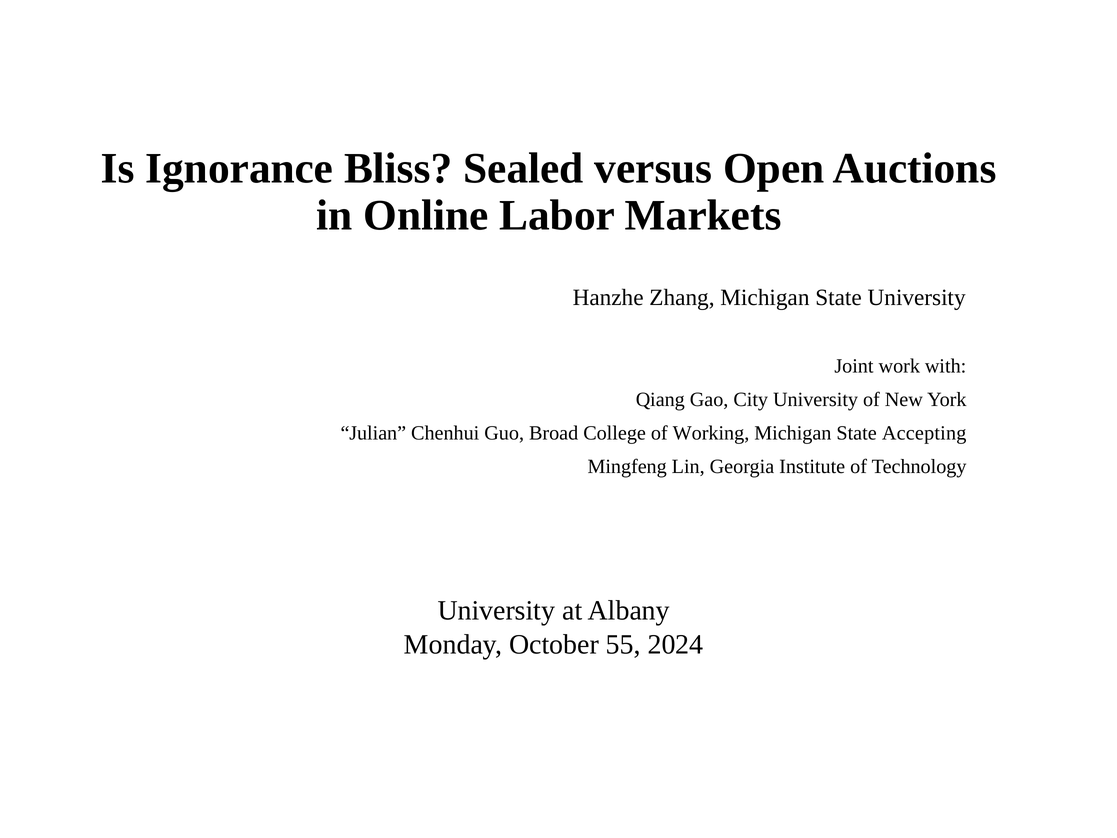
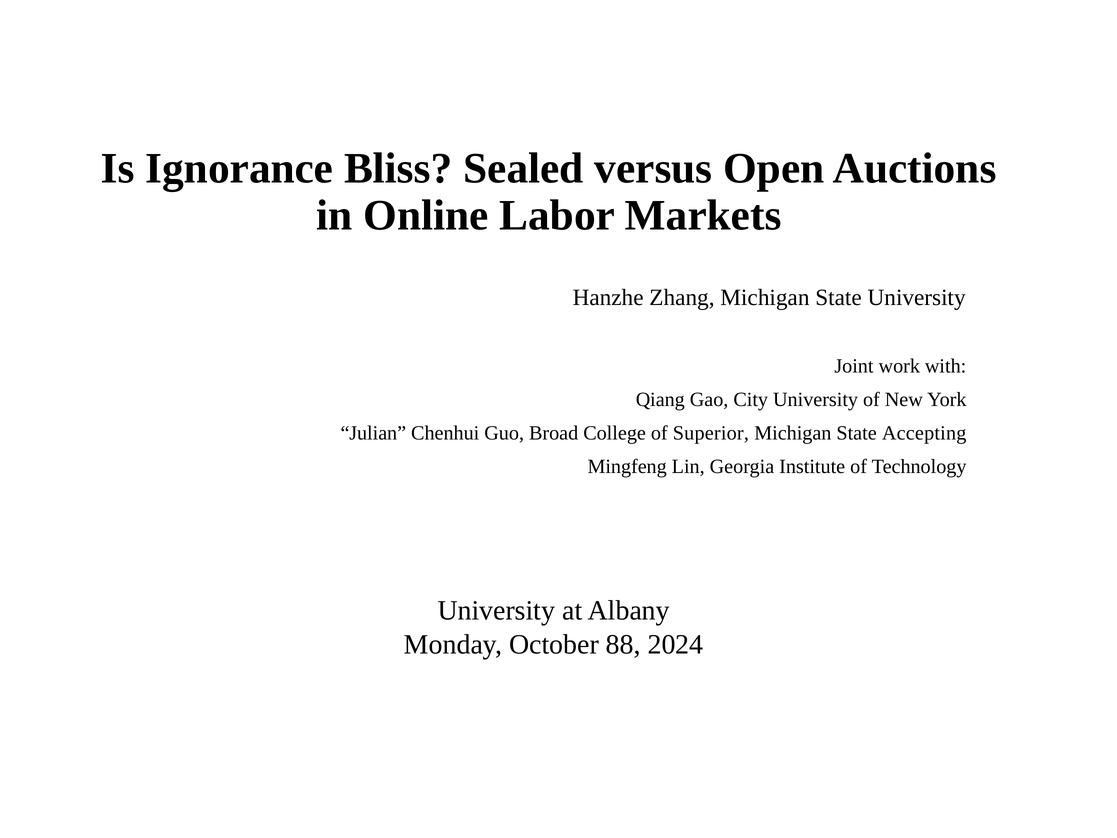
Working: Working -> Superior (711, 433)
55: 55 -> 88 (623, 644)
